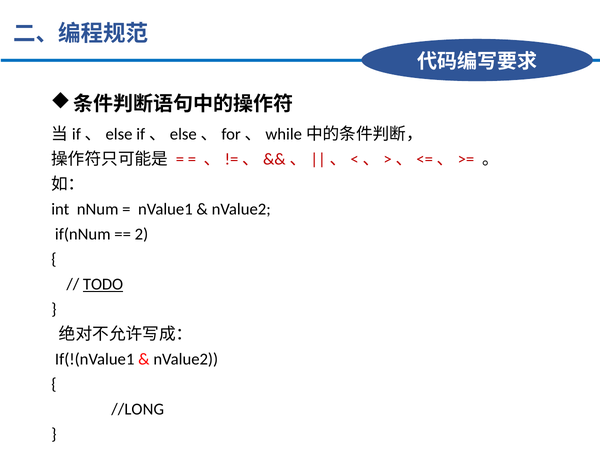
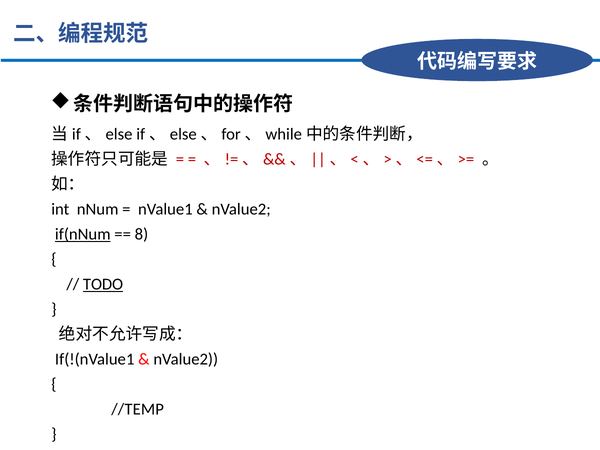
if(nNum underline: none -> present (83, 234)
2: 2 -> 8 (141, 234)
//LONG: //LONG -> //TEMP (138, 409)
